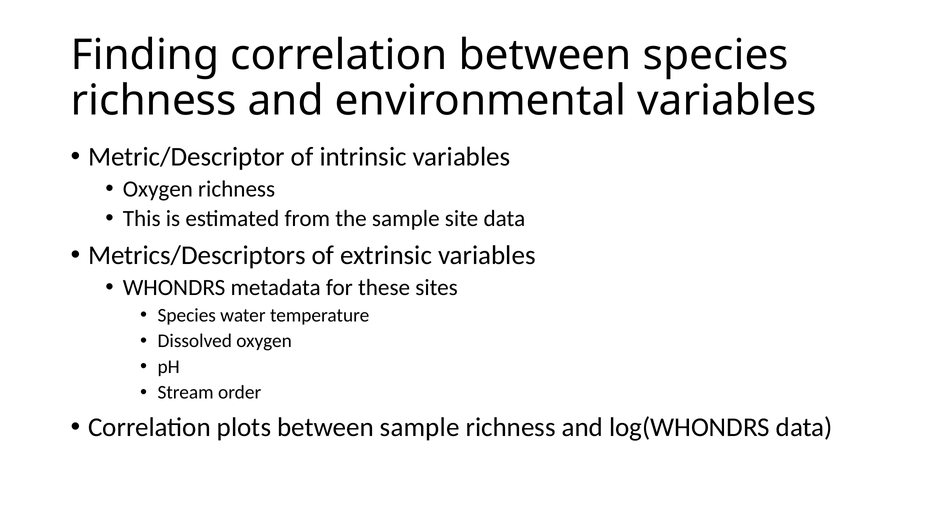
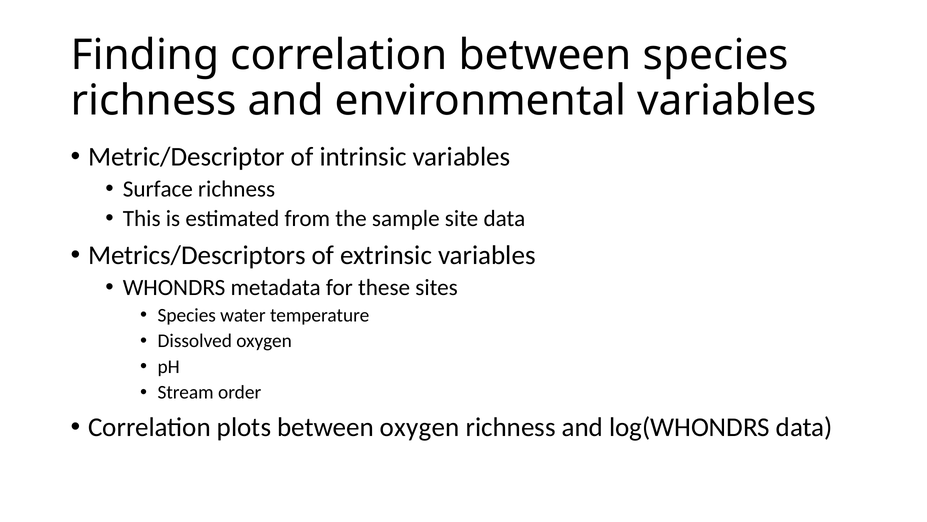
Oxygen: Oxygen -> Surface (158, 189)
between sample: sample -> oxygen (420, 427)
